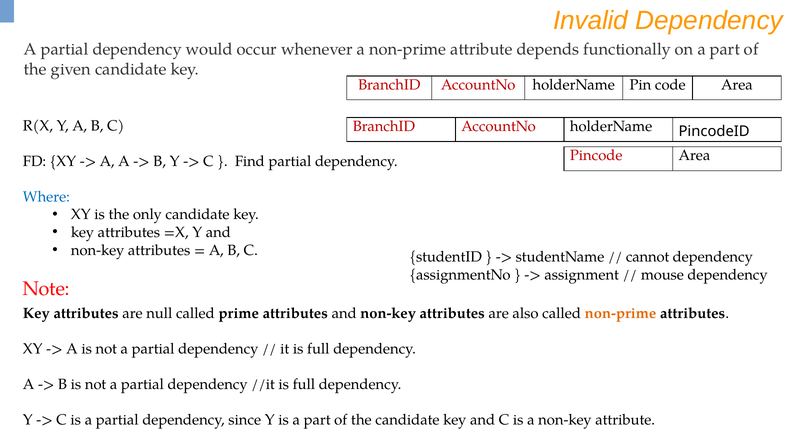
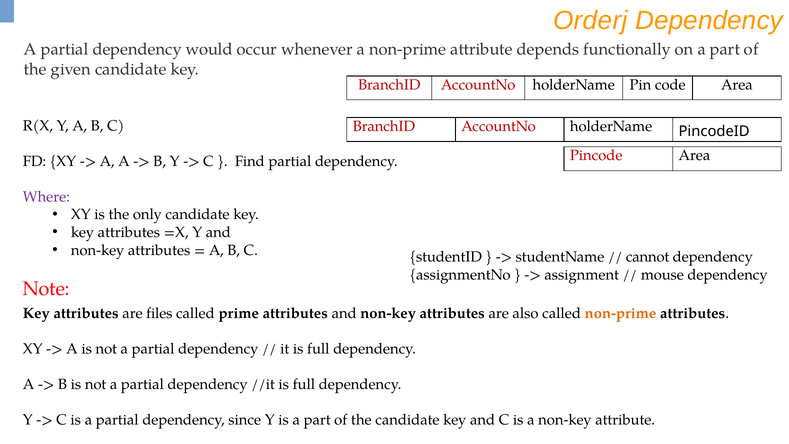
Invalid: Invalid -> Orderj (590, 21)
Where colour: blue -> purple (46, 197)
null: null -> files (159, 313)
